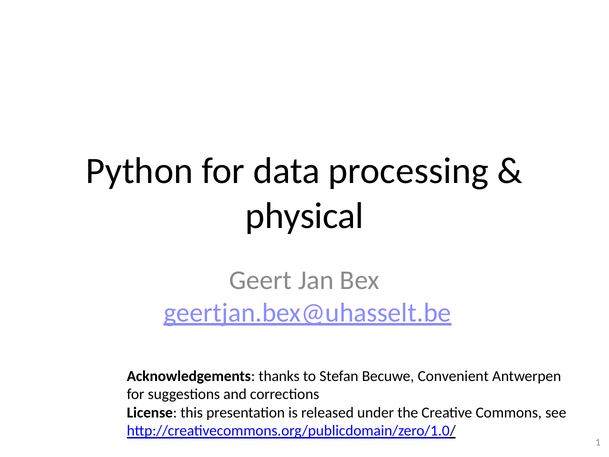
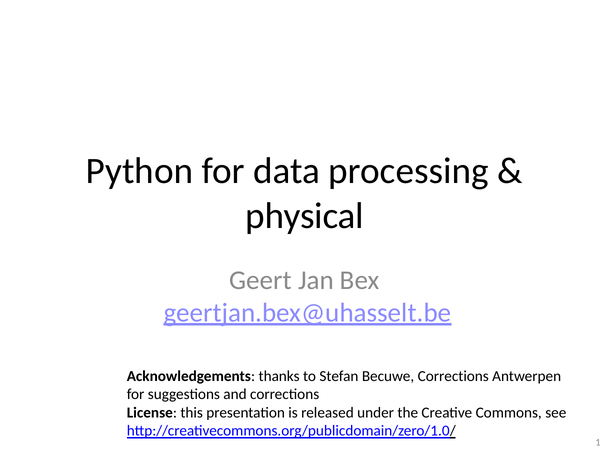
Becuwe Convenient: Convenient -> Corrections (453, 376)
